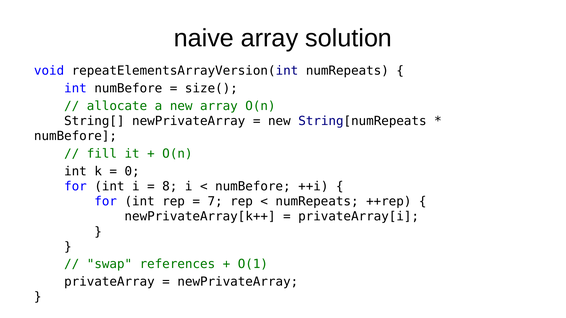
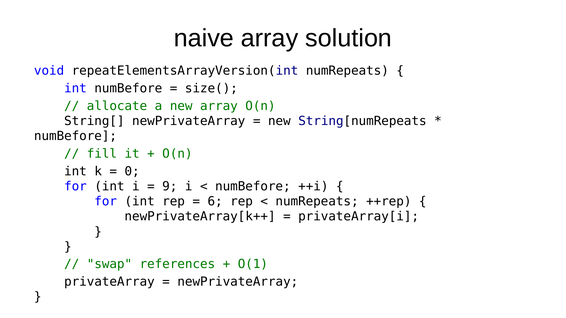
8: 8 -> 9 (170, 187)
7: 7 -> 6 (215, 202)
